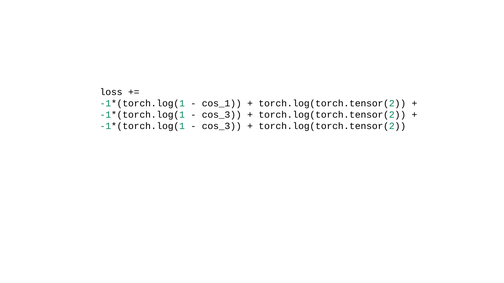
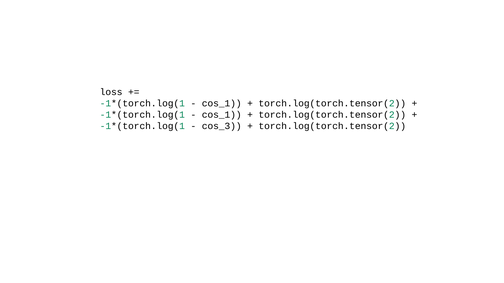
cos_3: cos_3 -> cos_1 (222, 115)
